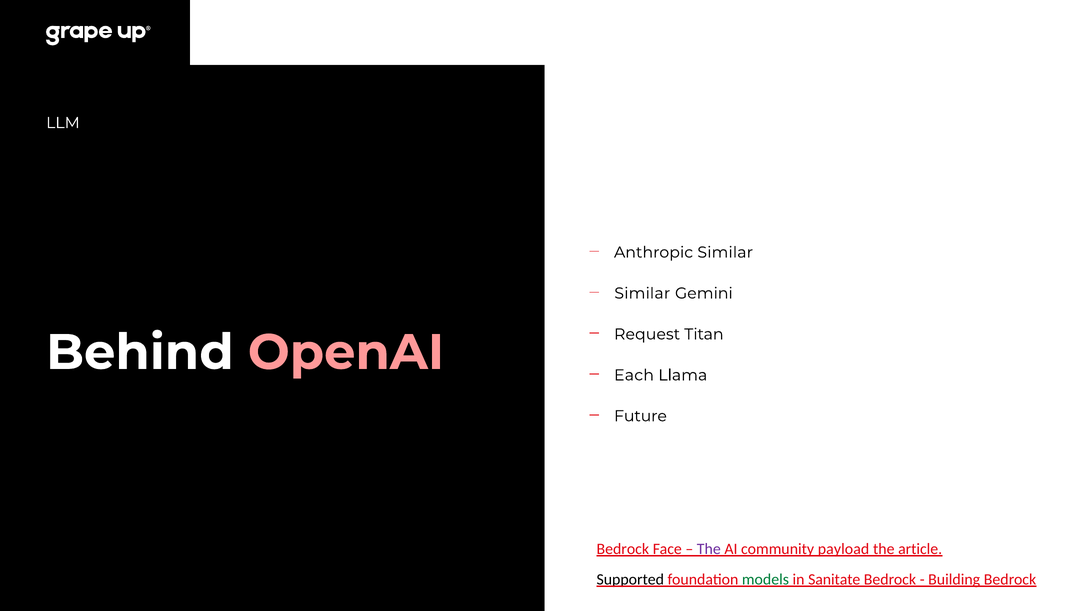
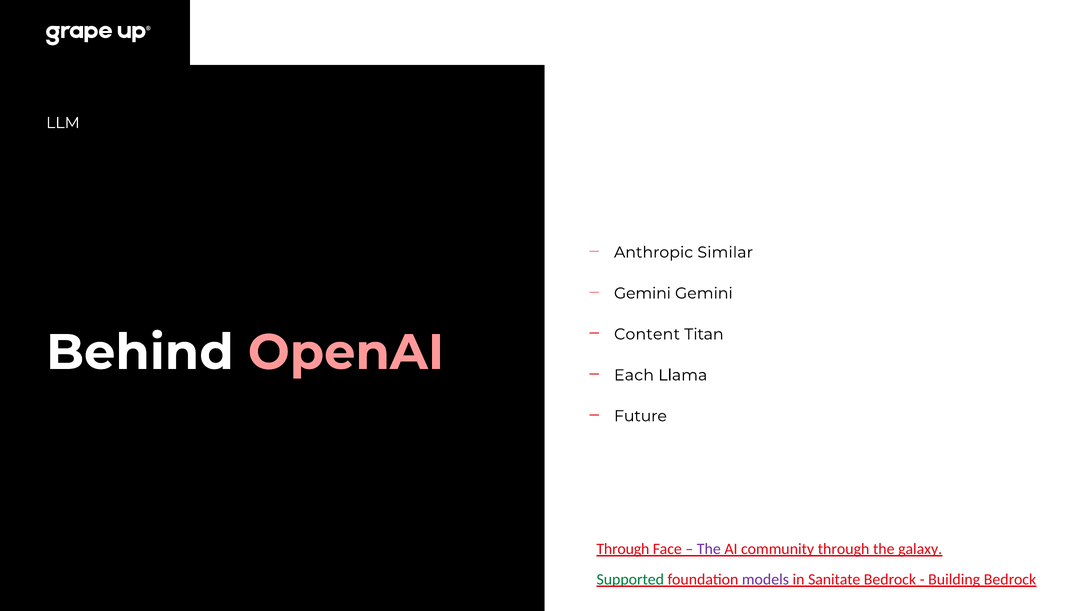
Similar: Similar -> Gemini (642, 293)
Request: Request -> Content (647, 334)
Bedrock: Bedrock -> Through (623, 548)
community payload: payload -> through (844, 548)
article: article -> galaxy (920, 548)
Supported colour: black -> green (630, 579)
models colour: green -> purple (765, 579)
